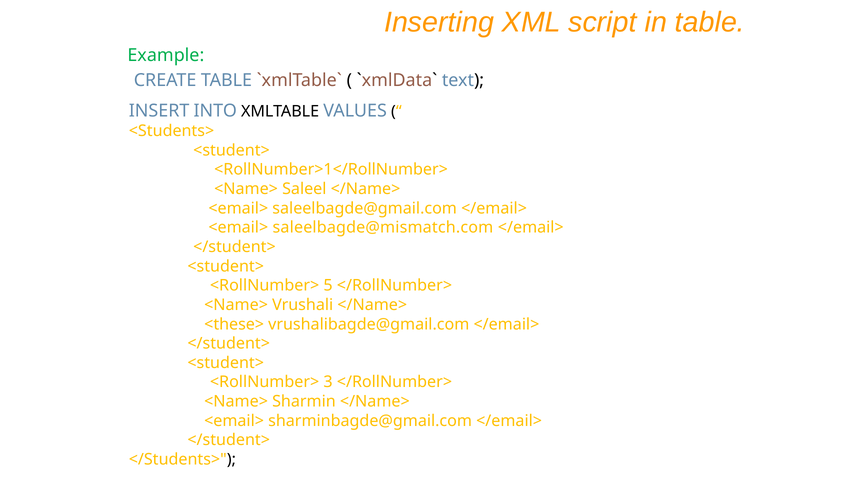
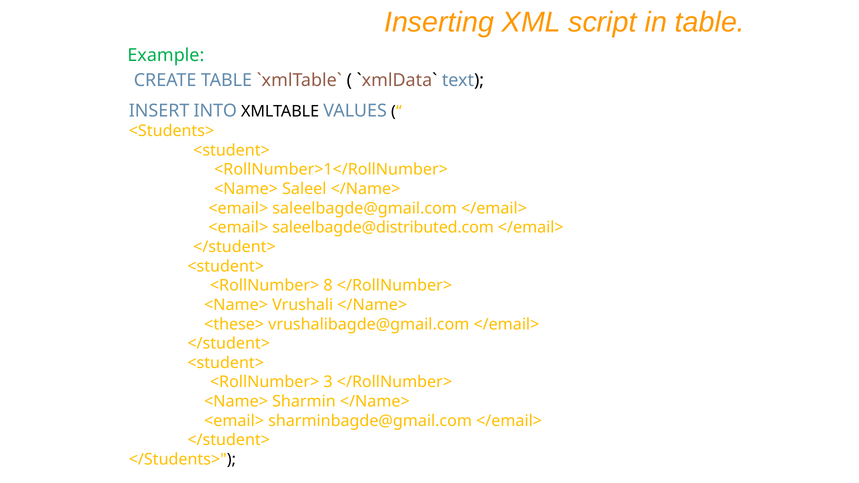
saleelbagde@mismatch.com: saleelbagde@mismatch.com -> saleelbagde@distributed.com (383, 228)
5: 5 -> 8 (328, 286)
